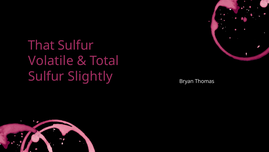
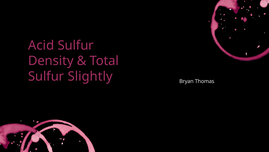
That: That -> Acid (41, 45)
Volatile: Volatile -> Density (51, 61)
